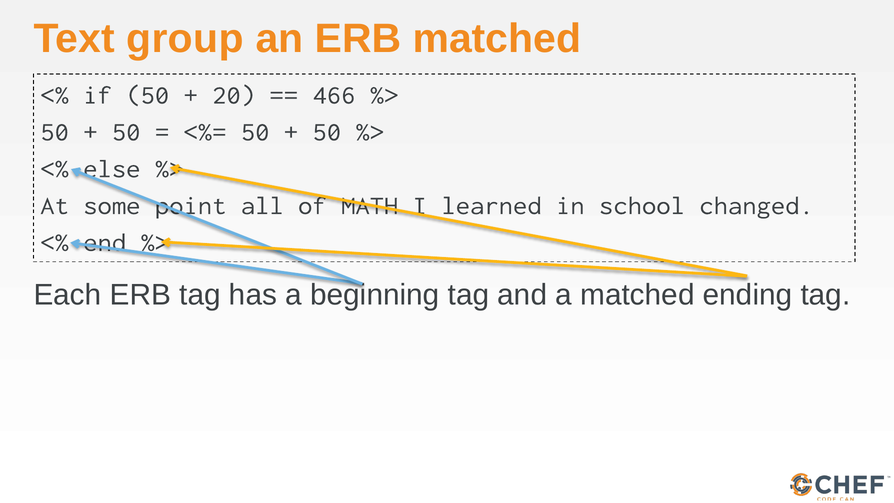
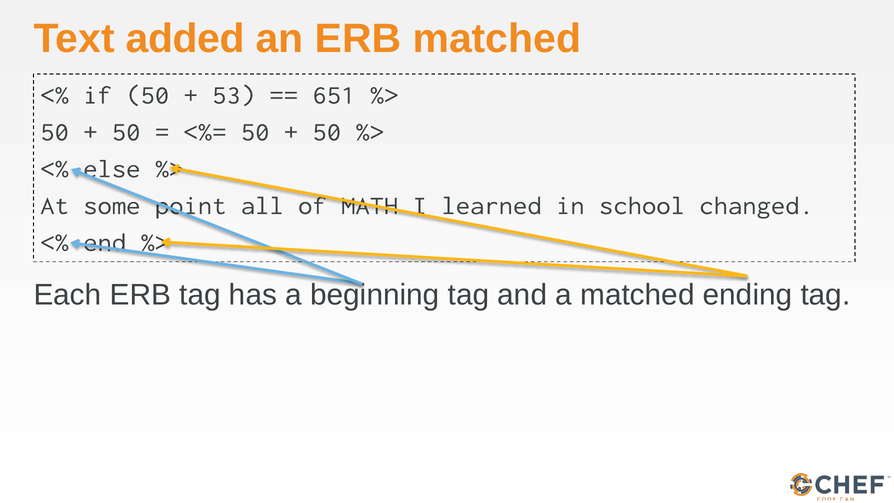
group: group -> added (185, 39)
20: 20 -> 53 (234, 95)
466: 466 -> 651 (334, 95)
